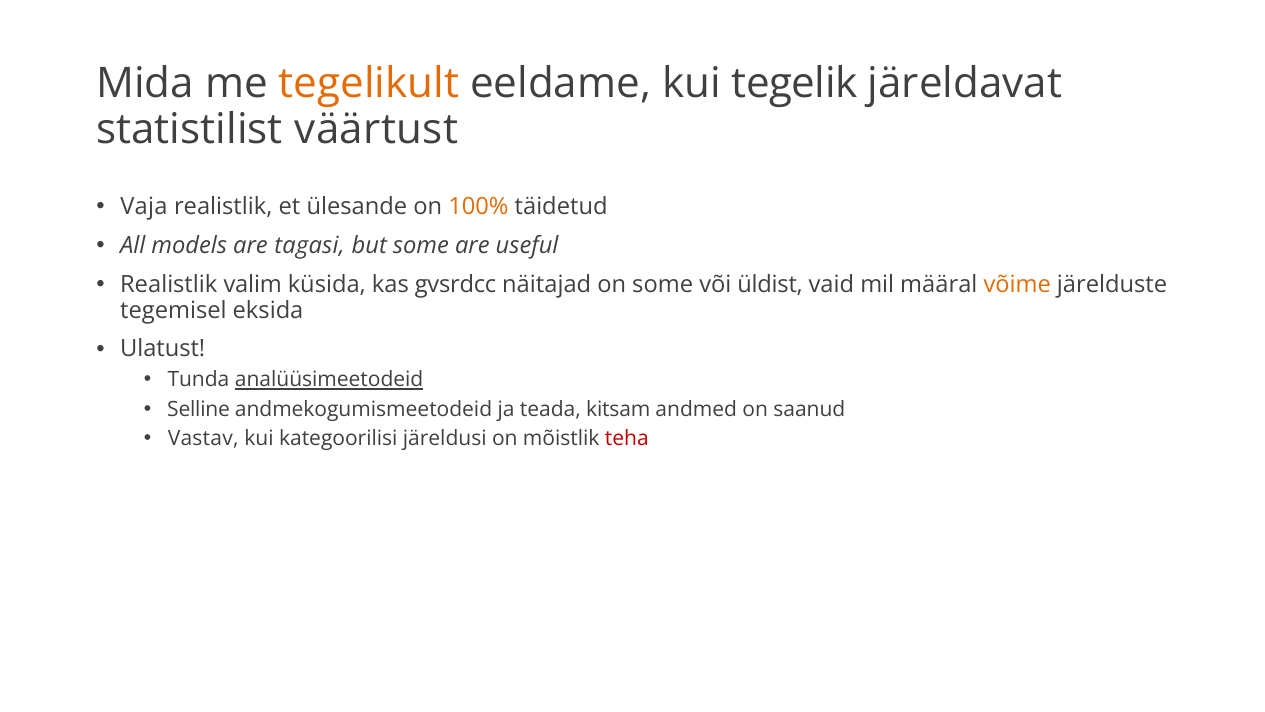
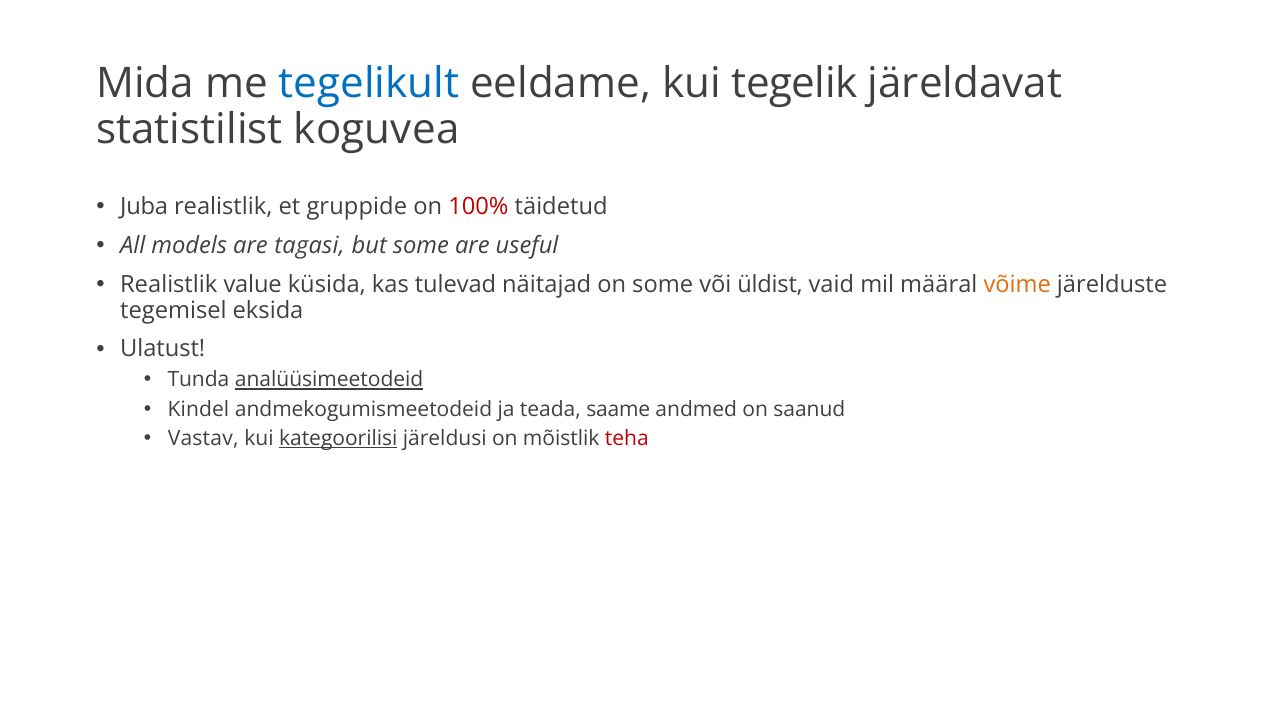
tegelikult colour: orange -> blue (369, 84)
väärtust: väärtust -> koguvea (377, 129)
Vaja: Vaja -> Juba (144, 207)
ülesande: ülesande -> gruppide (357, 207)
100% colour: orange -> red (478, 207)
valim: valim -> value (253, 284)
gvsrdcc: gvsrdcc -> tulevad (456, 284)
Selline: Selline -> Kindel (198, 409)
kitsam: kitsam -> saame (618, 409)
kategoorilisi underline: none -> present (338, 438)
